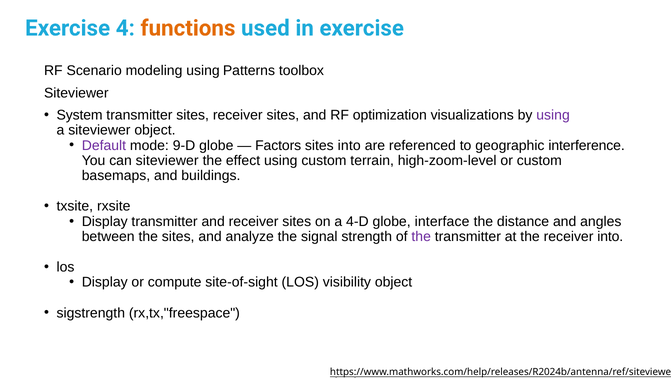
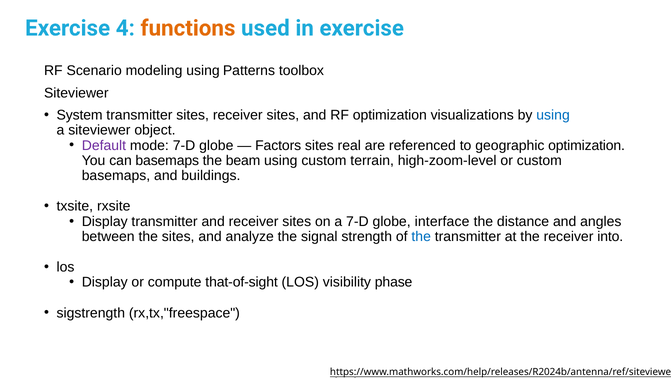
using colour: purple -> blue (553, 115)
mode 9-D: 9-D -> 7-D (184, 145)
sites into: into -> real (349, 145)
geographic interference: interference -> optimization (587, 145)
can siteviewer: siteviewer -> basemaps (167, 160)
effect: effect -> beam (243, 160)
a 4-D: 4-D -> 7-D (357, 221)
the colour: purple -> blue (421, 236)
site-of-sight: site-of-sight -> that-of-sight (242, 282)
visibility object: object -> phase (394, 282)
